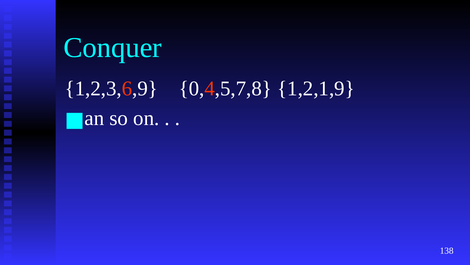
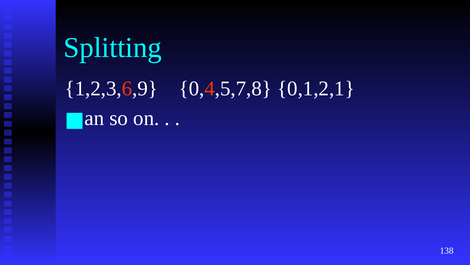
Conquer: Conquer -> Splitting (113, 48)
1,2,1,9: 1,2,1,9 -> 0,1,2,1 (316, 89)
